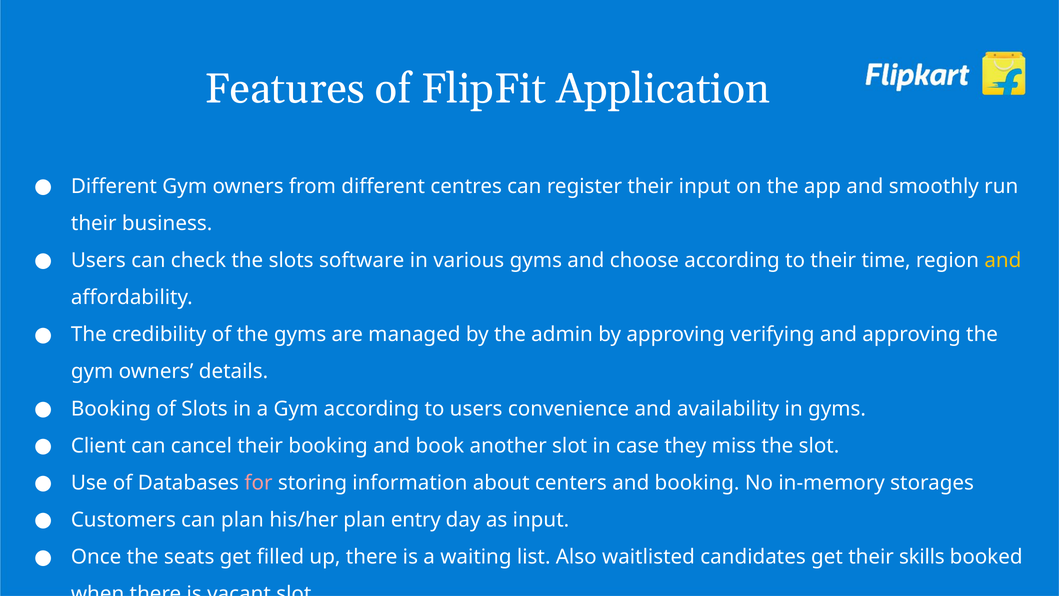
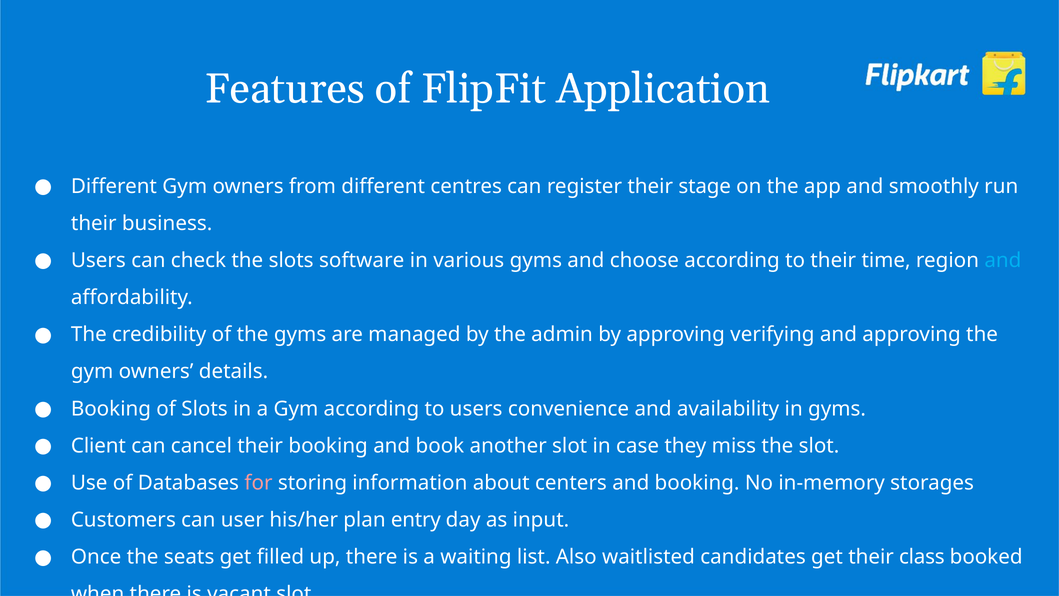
their input: input -> stage (705, 186)
and colour: yellow -> light blue (1003, 260)
can plan: plan -> user (242, 520)
skills: skills -> class (922, 557)
